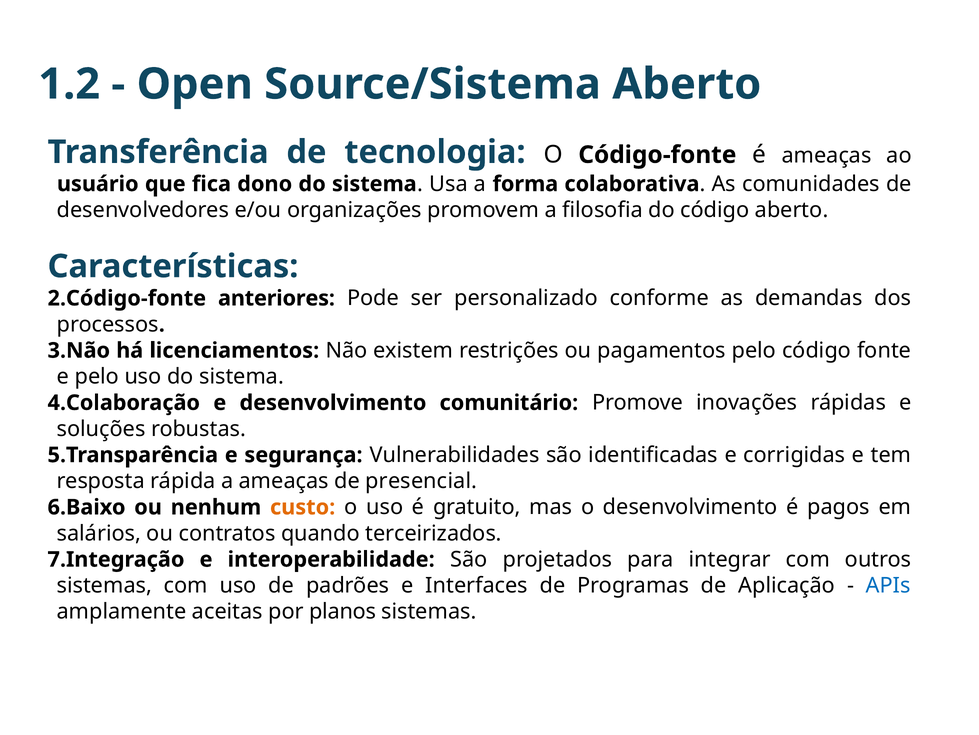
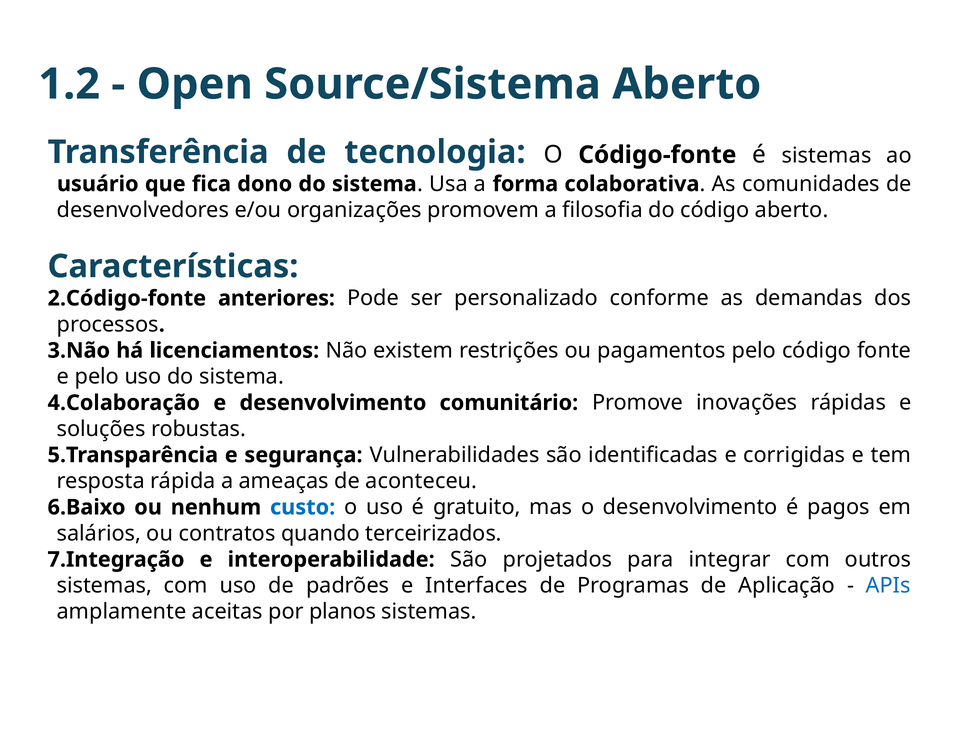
é ameaças: ameaças -> sistemas (827, 156)
presencial: presencial -> aconteceu (421, 481)
custo colour: orange -> blue (303, 507)
